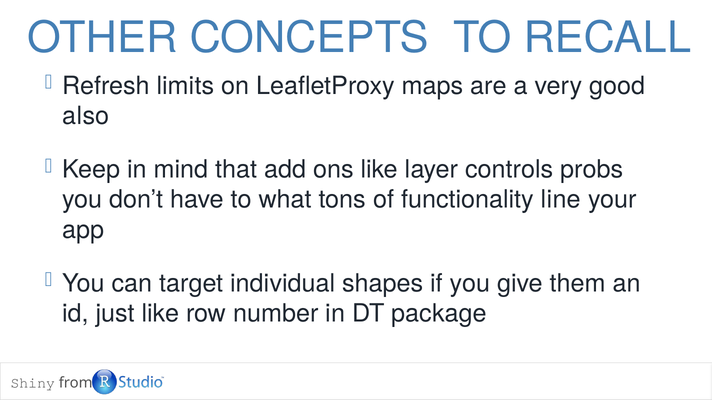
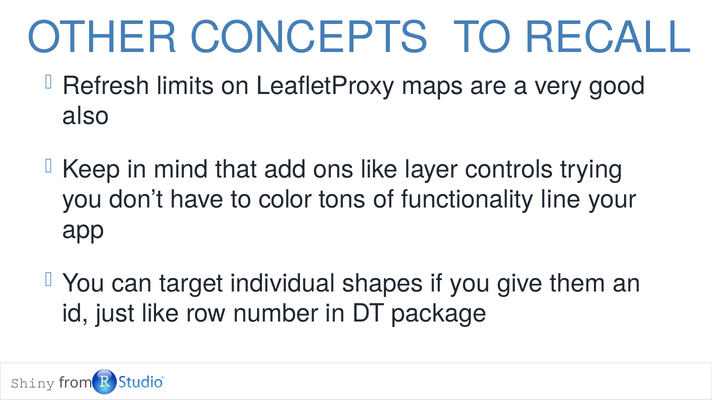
probs: probs -> trying (592, 170)
what: what -> color (285, 200)
